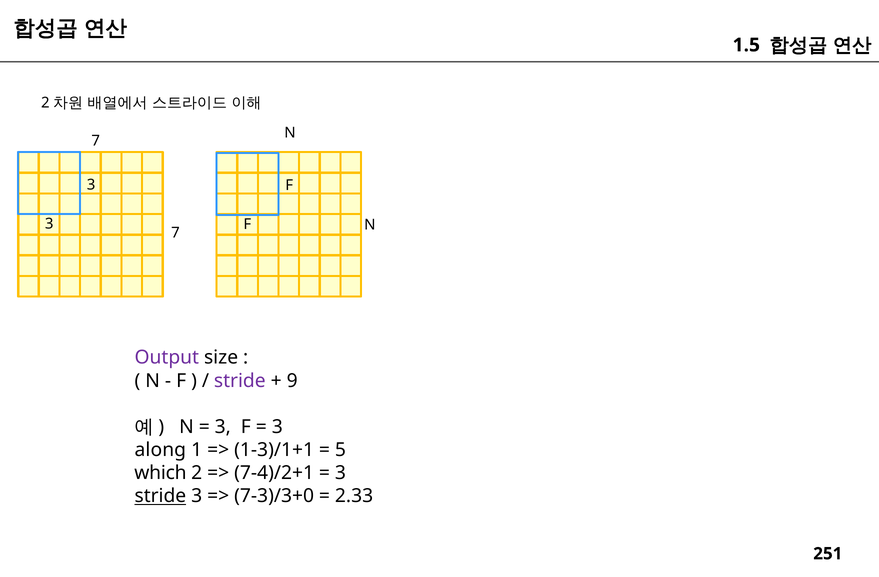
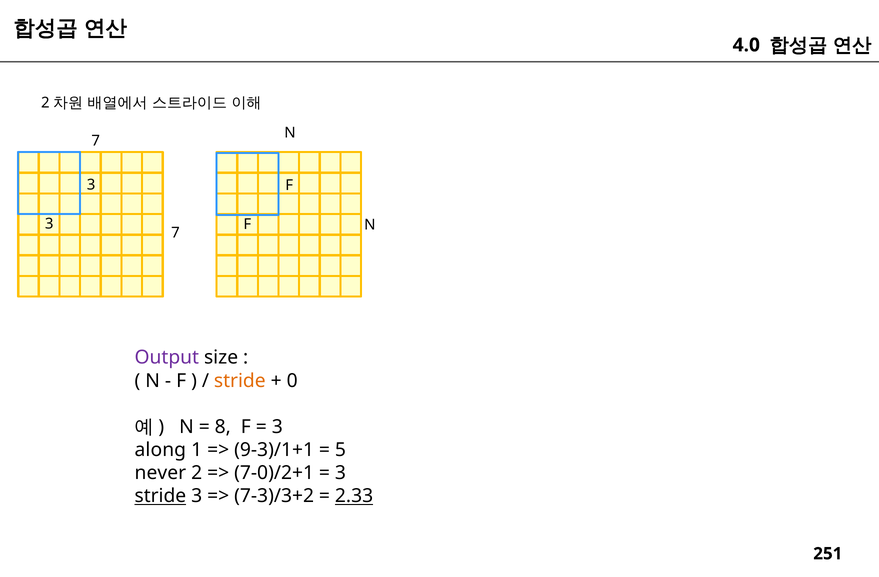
1.5: 1.5 -> 4.0 (746, 45)
stride colour: purple -> orange (240, 381)
9: 9 -> 0 (292, 381)
3: 3 -> 8 (223, 427)
1-3)/1+1: 1-3)/1+1 -> 9-3)/1+1 (274, 450)
which: which -> never (160, 473)
7-4)/2+1: 7-4)/2+1 -> 7-0)/2+1 (274, 473)
7-3)/3+0: 7-3)/3+0 -> 7-3)/3+2 (274, 496)
2.33 underline: none -> present (354, 496)
